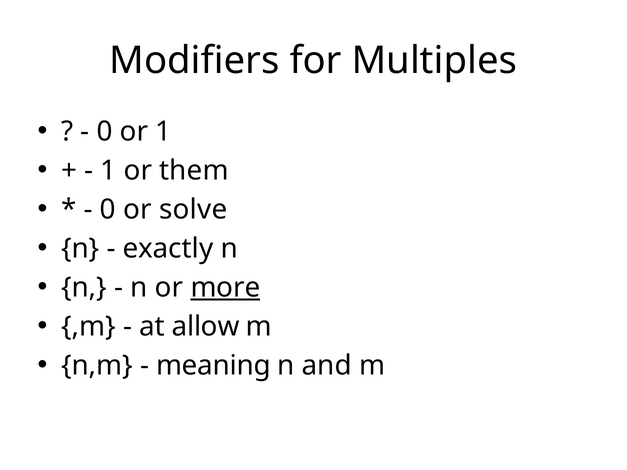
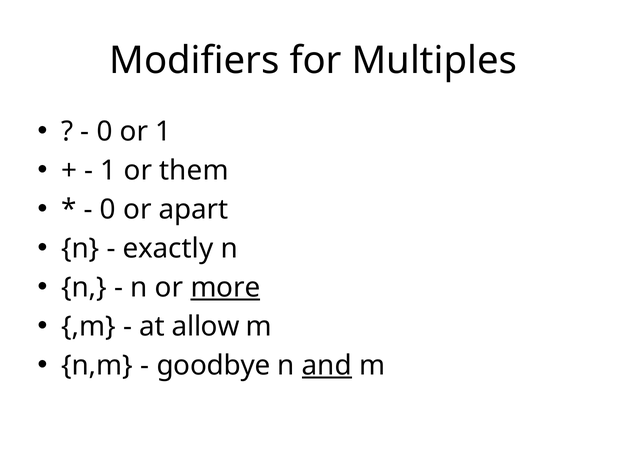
solve: solve -> apart (194, 210)
meaning: meaning -> goodbye (213, 366)
and underline: none -> present (327, 366)
